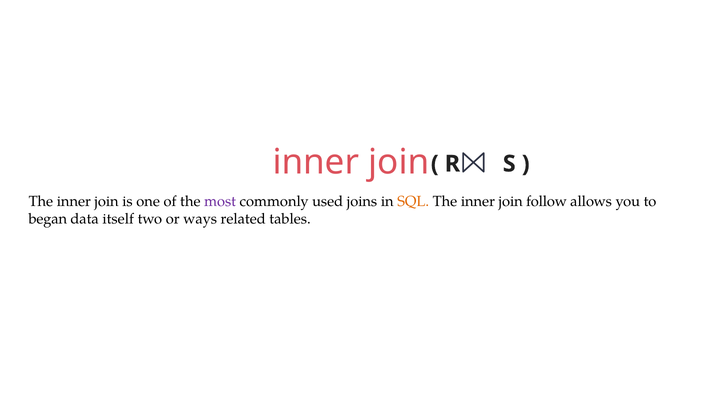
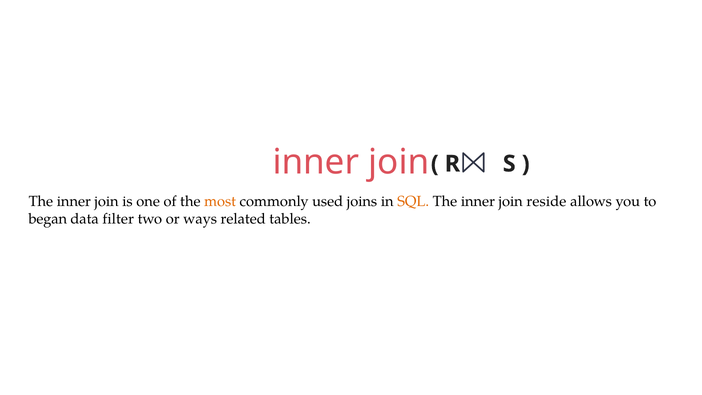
most colour: purple -> orange (220, 201)
follow: follow -> reside (546, 201)
itself: itself -> filter (118, 219)
